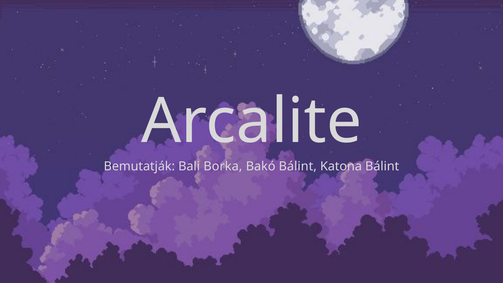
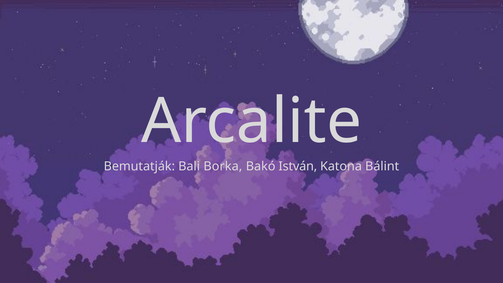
Bakó Bálint: Bálint -> István (298, 166)
